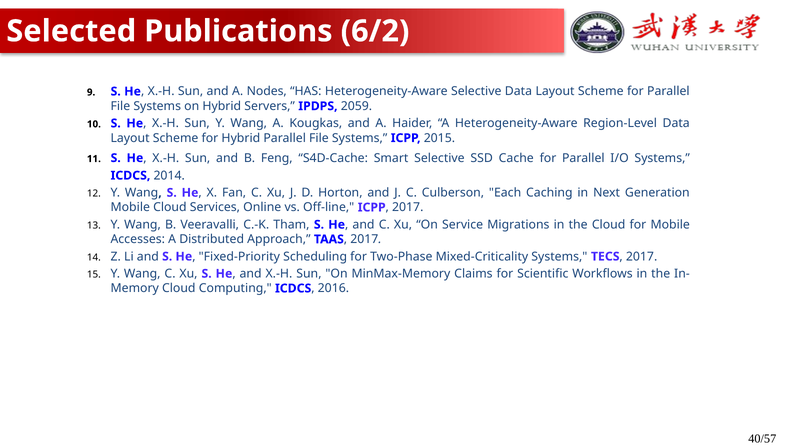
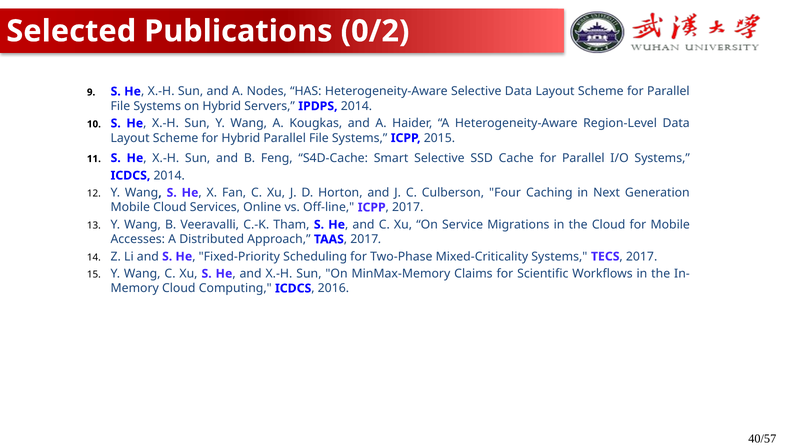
6/2: 6/2 -> 0/2 (375, 31)
IPDPS 2059: 2059 -> 2014 (356, 106)
Each: Each -> Four (505, 193)
